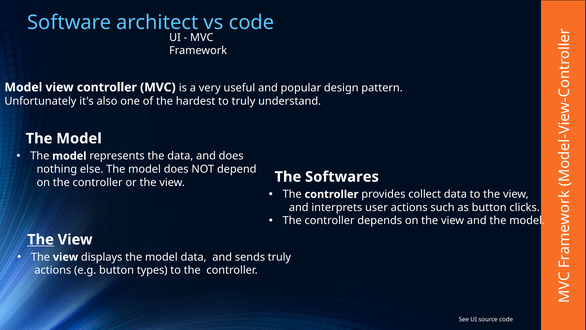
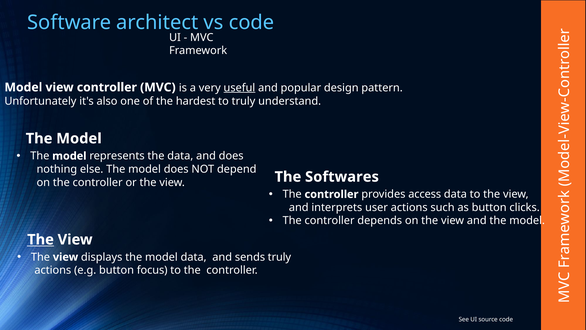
useful underline: none -> present (239, 88)
collect: collect -> access (425, 194)
types: types -> focus (152, 270)
